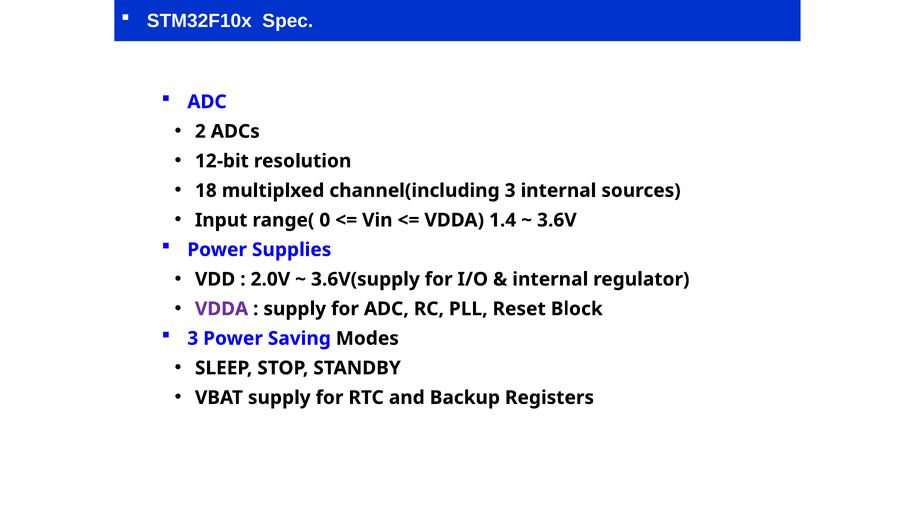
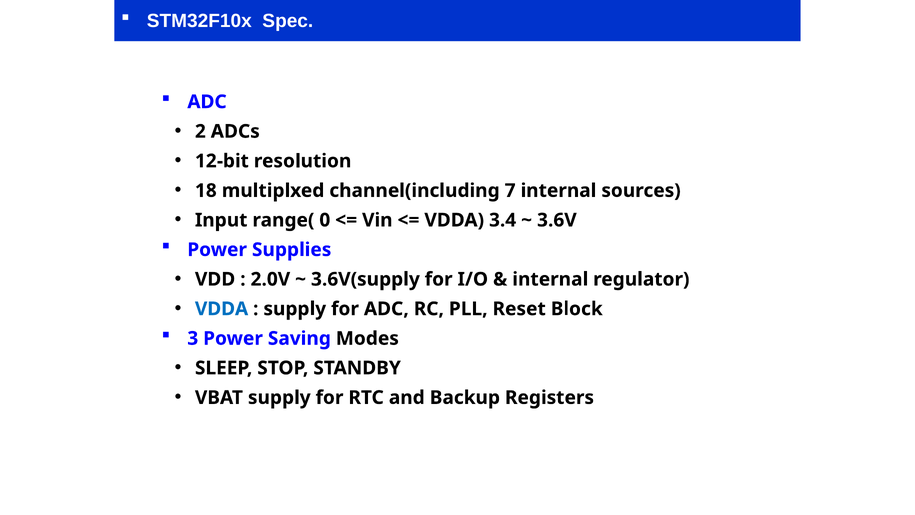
channel(including 3: 3 -> 7 (510, 190)
1.4: 1.4 -> 3.4 (503, 220)
VDDA colour: purple -> blue (222, 309)
